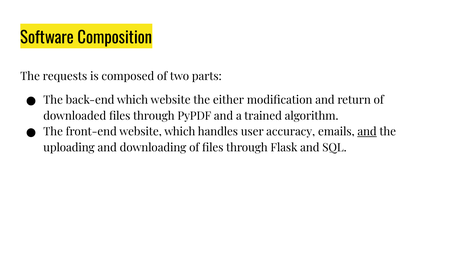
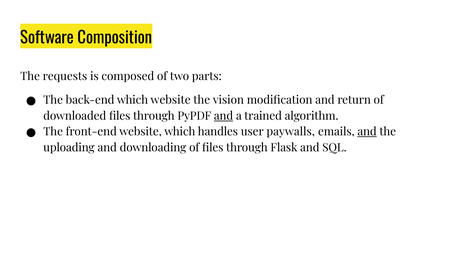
either: either -> vision (228, 100)
and underline: none -> present (223, 116)
accuracy: accuracy -> paywalls (291, 132)
